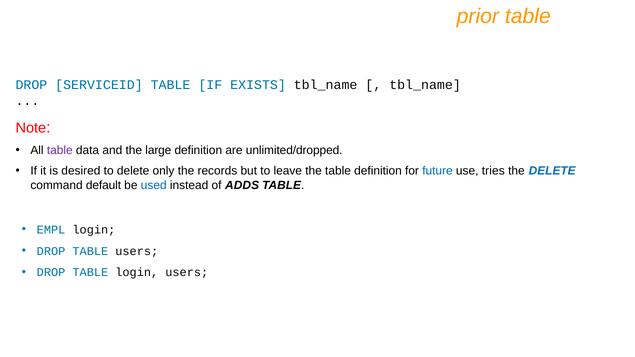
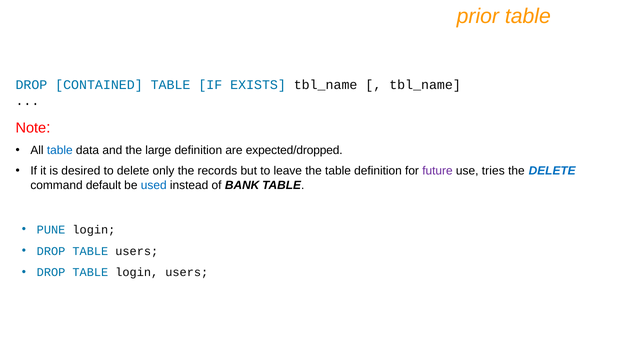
SERVICEID: SERVICEID -> CONTAINED (99, 85)
table colour: purple -> blue (60, 151)
unlimited/dropped: unlimited/dropped -> expected/dropped (294, 151)
future colour: blue -> purple (437, 171)
ADDS: ADDS -> BANK (242, 185)
EMPL: EMPL -> PUNE (51, 230)
